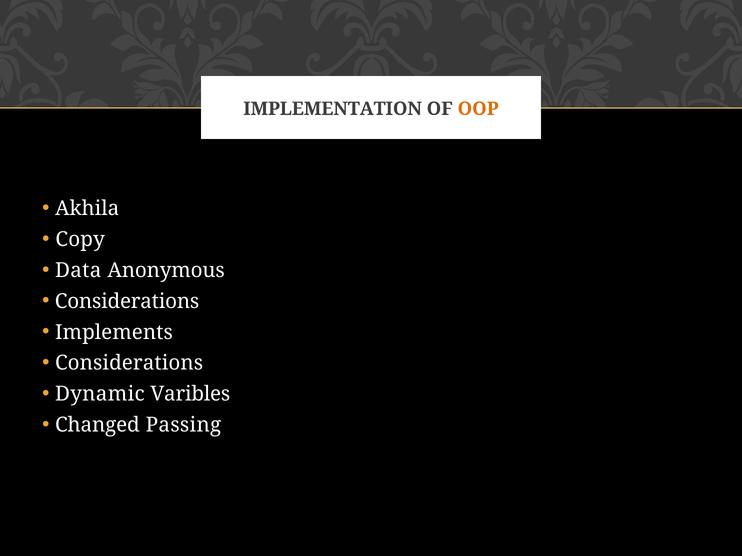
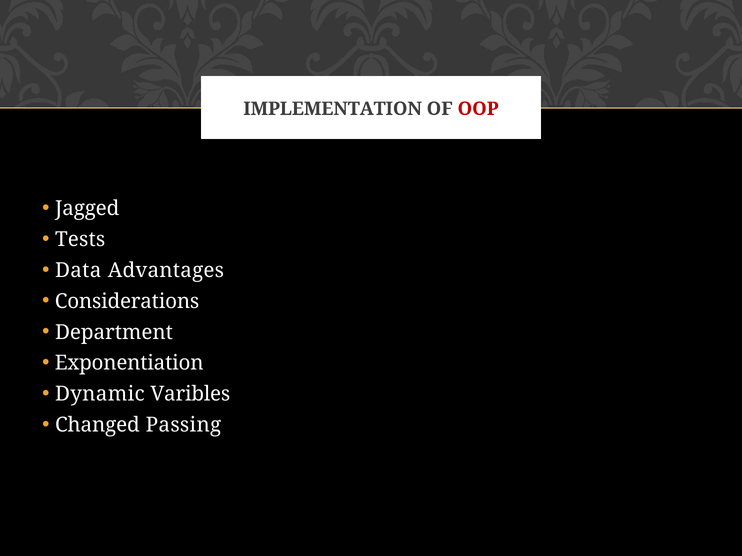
OOP colour: orange -> red (478, 109)
Akhila: Akhila -> Jagged (87, 209)
Copy: Copy -> Tests (80, 240)
Anonymous: Anonymous -> Advantages (166, 271)
Implements: Implements -> Department (114, 333)
Considerations: Considerations -> Exponentiation (129, 363)
